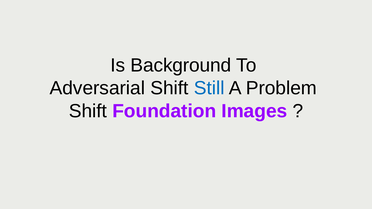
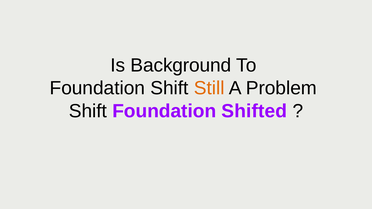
Adversarial: Adversarial -> Foundation (97, 88)
Still colour: blue -> orange (209, 88)
Images: Images -> Shifted (254, 111)
